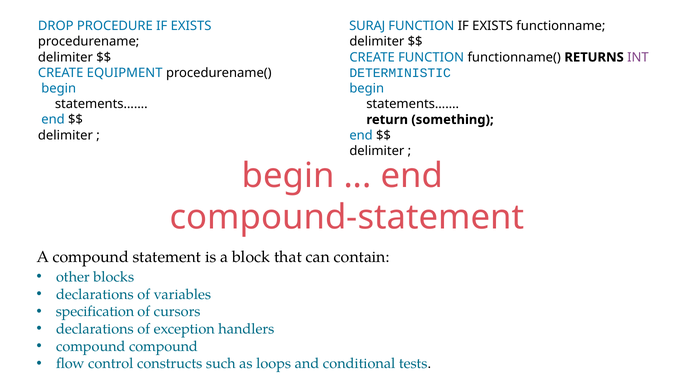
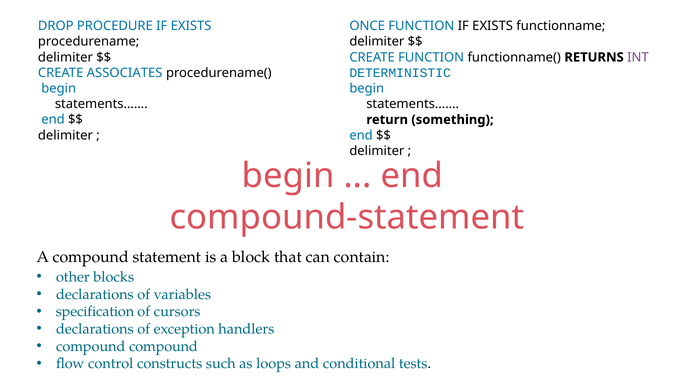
SURAJ: SURAJ -> ONCE (367, 26)
EQUIPMENT: EQUIPMENT -> ASSOCIATES (125, 73)
